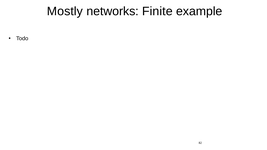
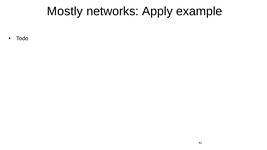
Finite: Finite -> Apply (157, 11)
